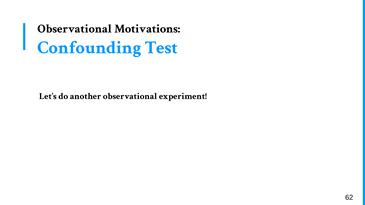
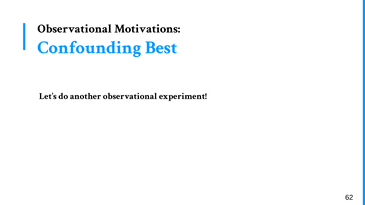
Test: Test -> Best (161, 47)
